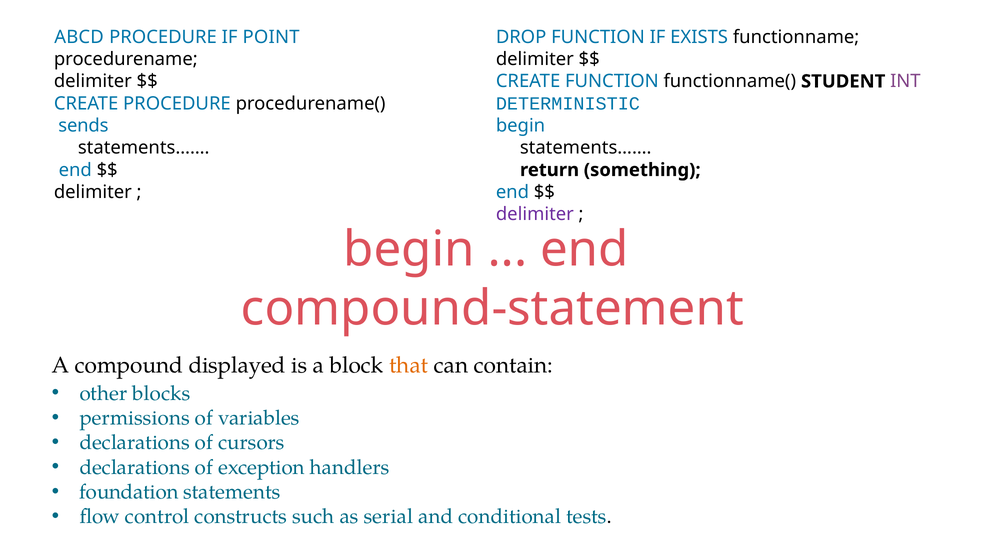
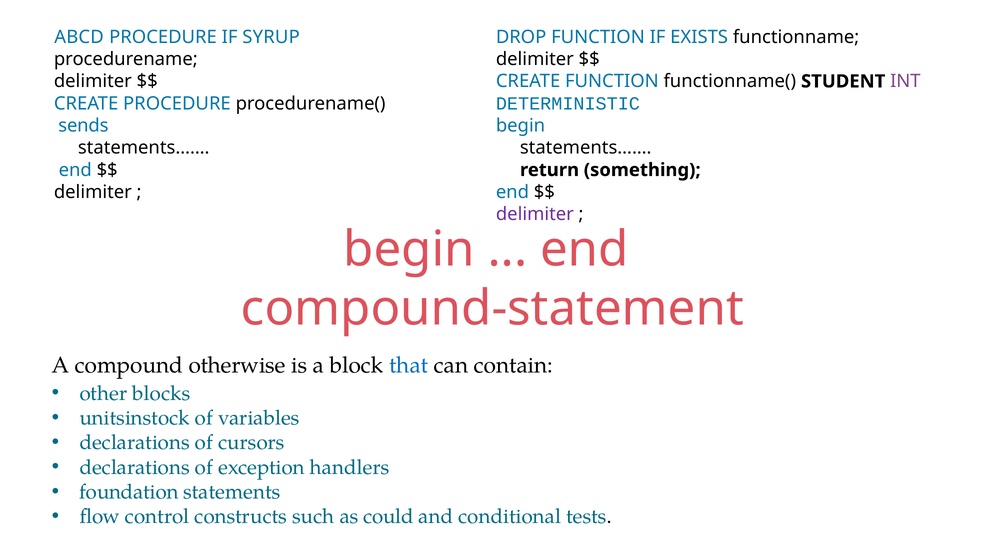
POINT: POINT -> SYRUP (271, 37)
displayed: displayed -> otherwise (237, 365)
that colour: orange -> blue (409, 365)
permissions: permissions -> unitsinstock (135, 418)
serial: serial -> could (389, 517)
